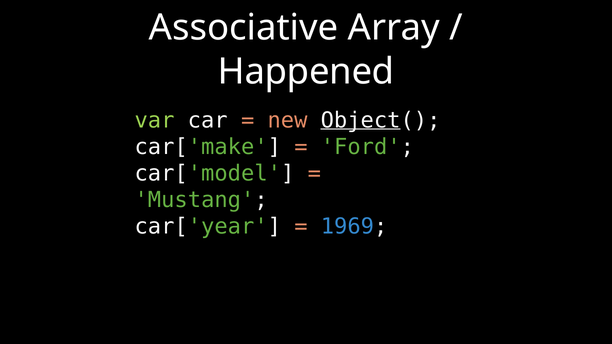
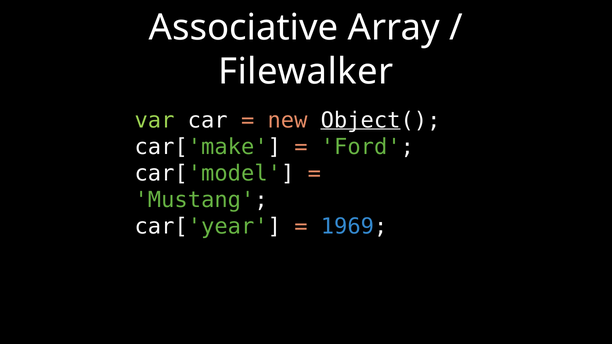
Happened: Happened -> Filewalker (306, 72)
